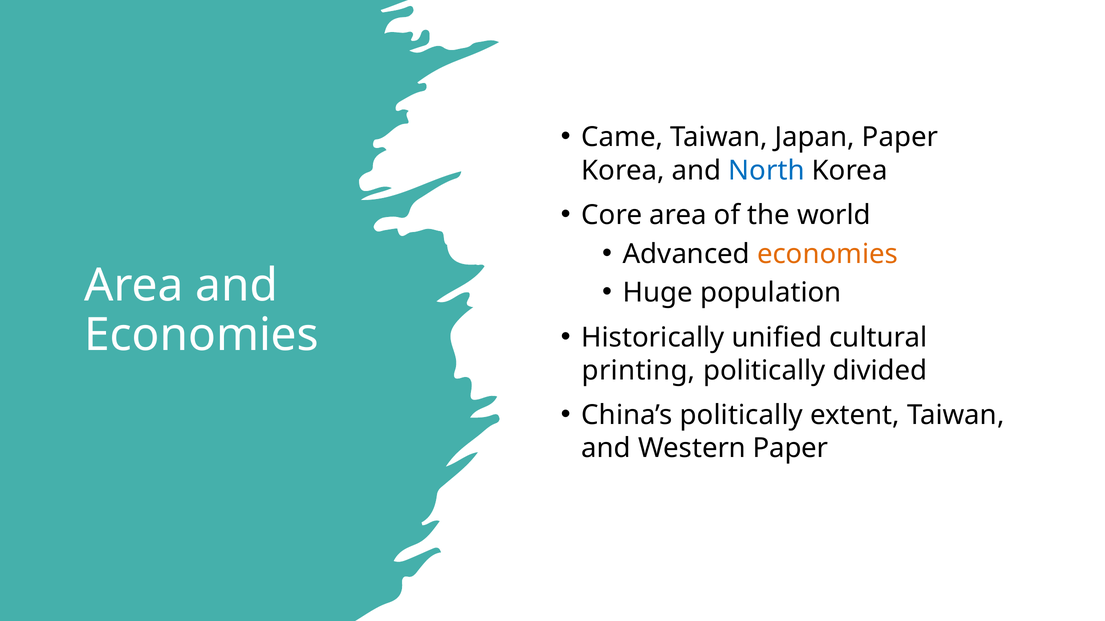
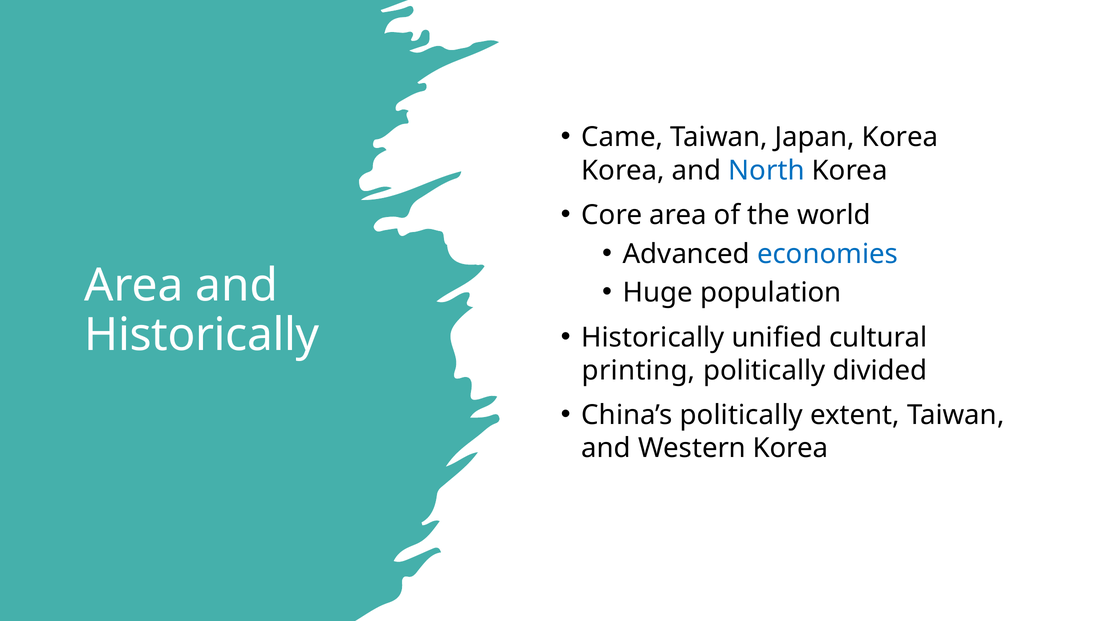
Japan Paper: Paper -> Korea (900, 137)
economies colour: orange -> blue (828, 254)
Economies: Economies -> Historically (202, 335)
Western Paper: Paper -> Korea (790, 449)
